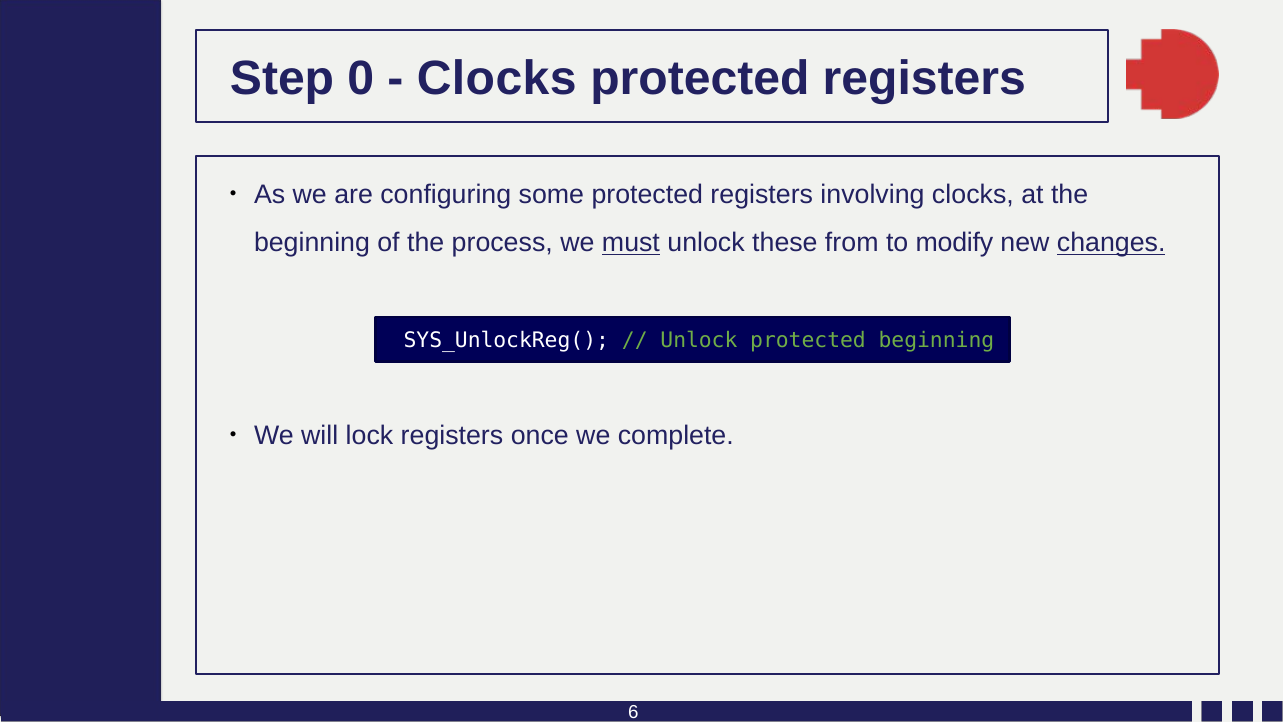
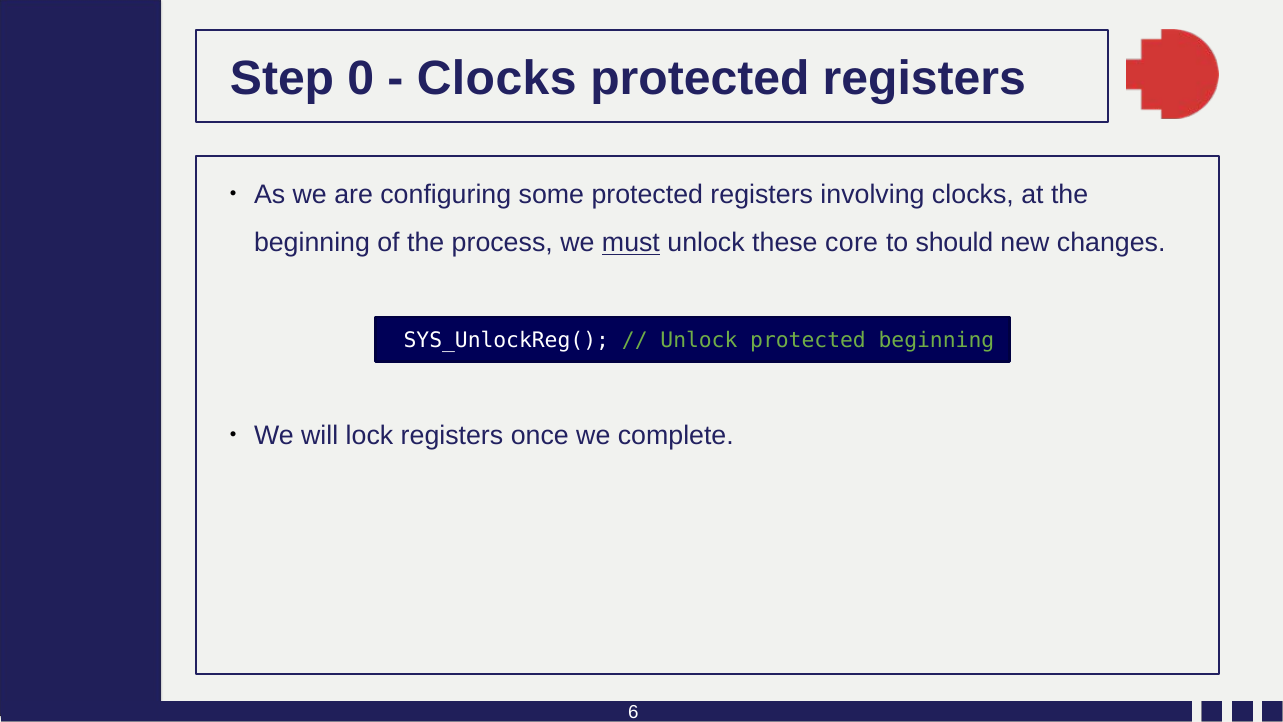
from: from -> core (852, 243)
modify: modify -> should (954, 243)
changes underline: present -> none (1111, 243)
